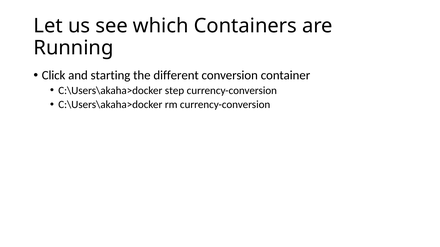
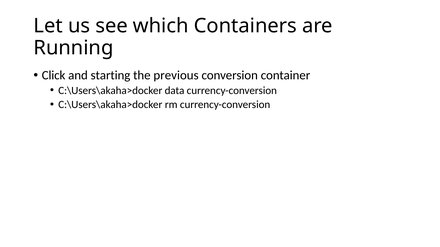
different: different -> previous (176, 75)
step: step -> data (175, 91)
